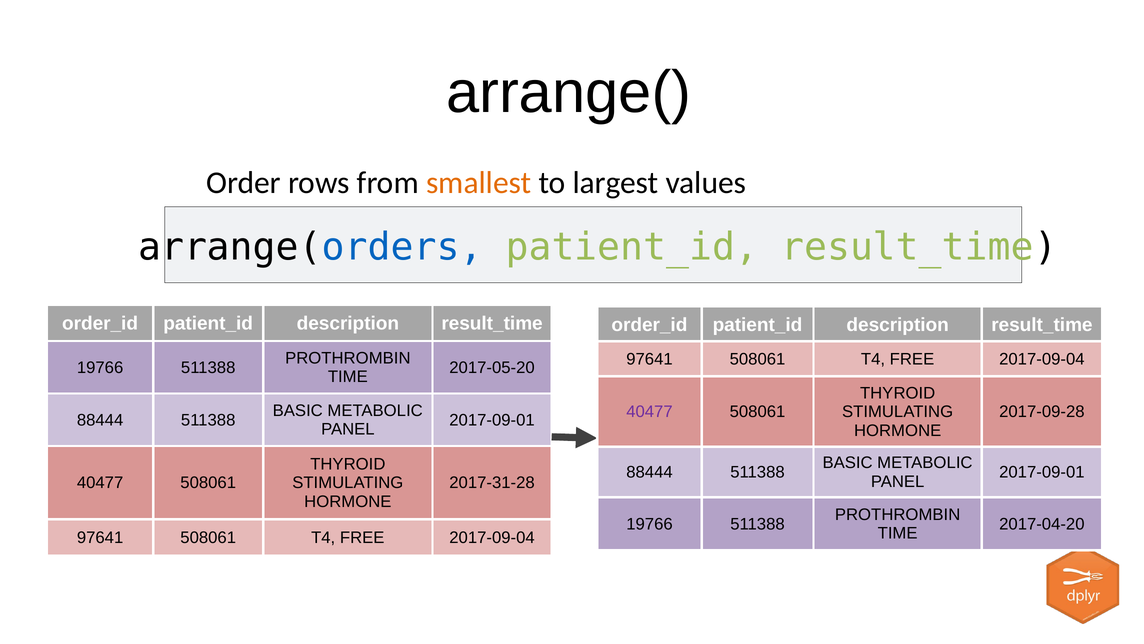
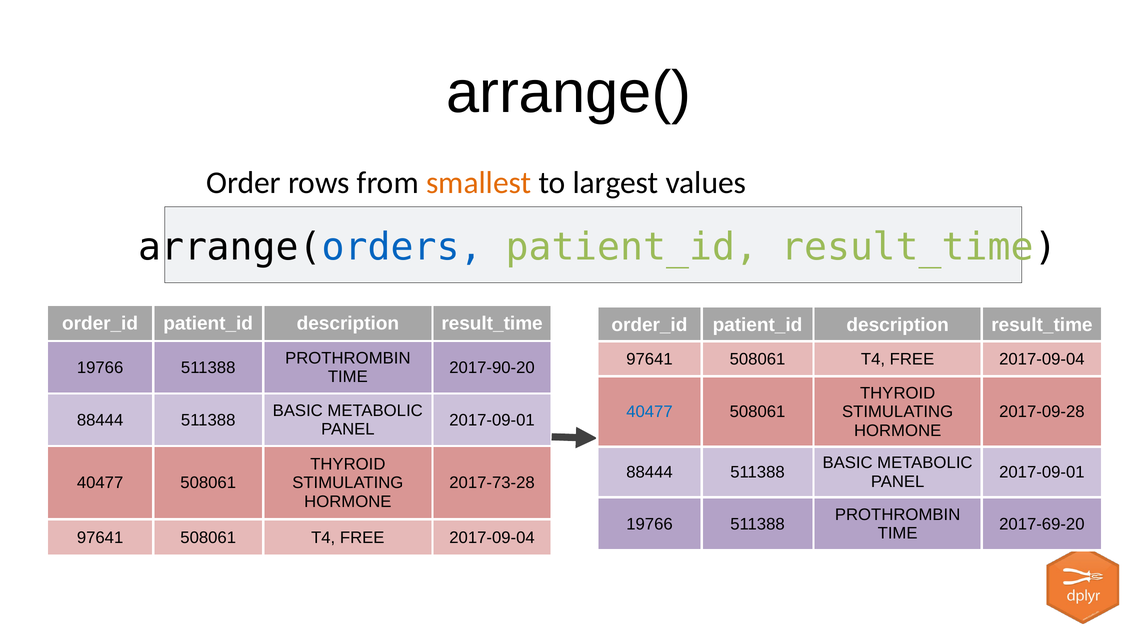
2017-05-20: 2017-05-20 -> 2017-90-20 (492, 367)
40477 colour: purple -> blue (649, 411)
2017-31-28: 2017-31-28 -> 2017-73-28 (492, 483)
2017-04-20: 2017-04-20 -> 2017-69-20 (1042, 524)
